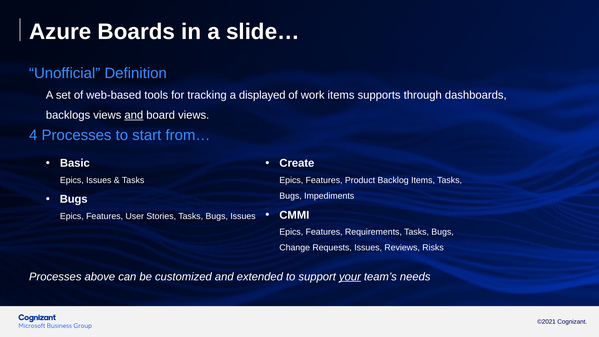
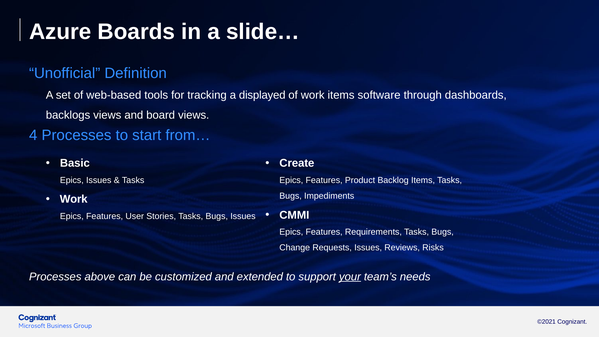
supports: supports -> software (379, 95)
and underline: present -> none (134, 115)
Bugs: Bugs -> Work (74, 199)
